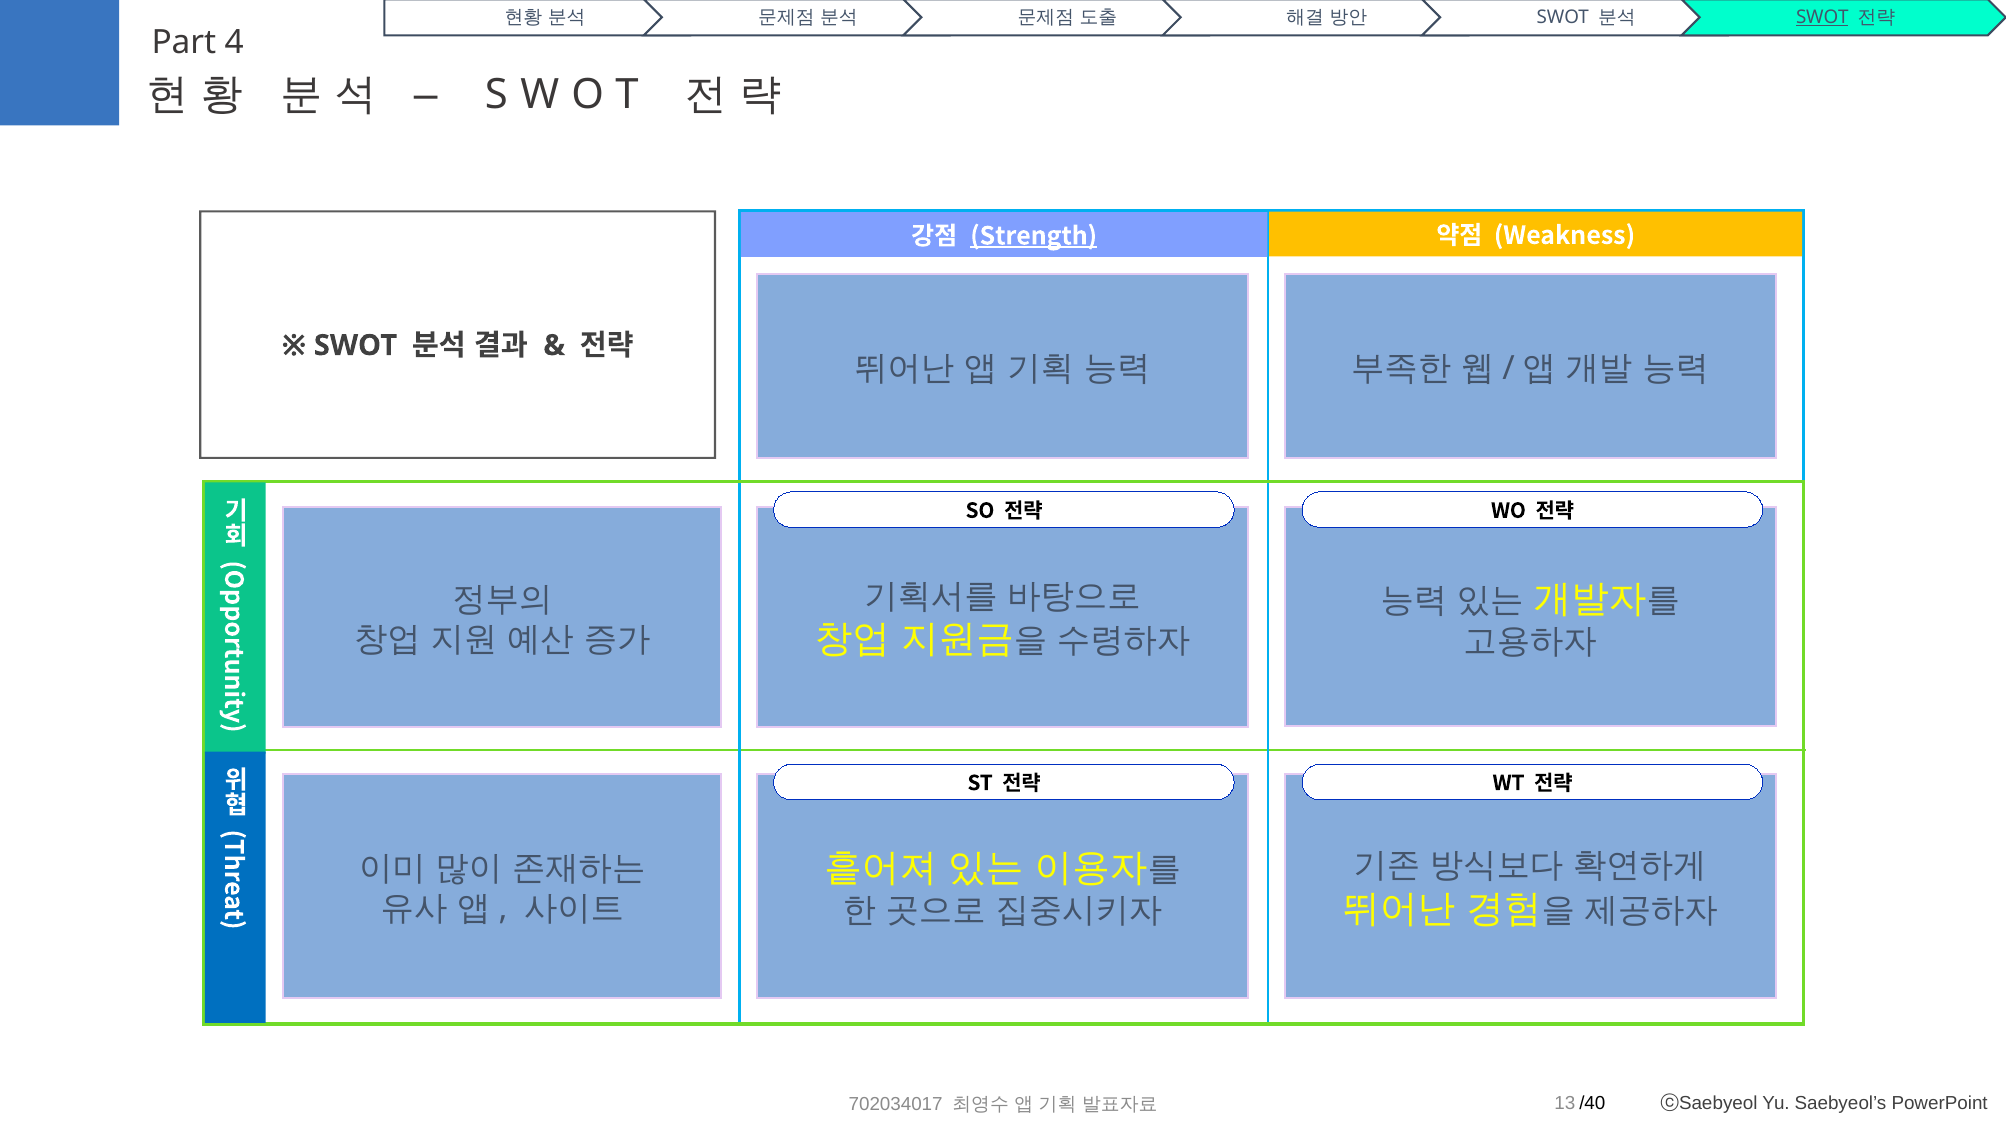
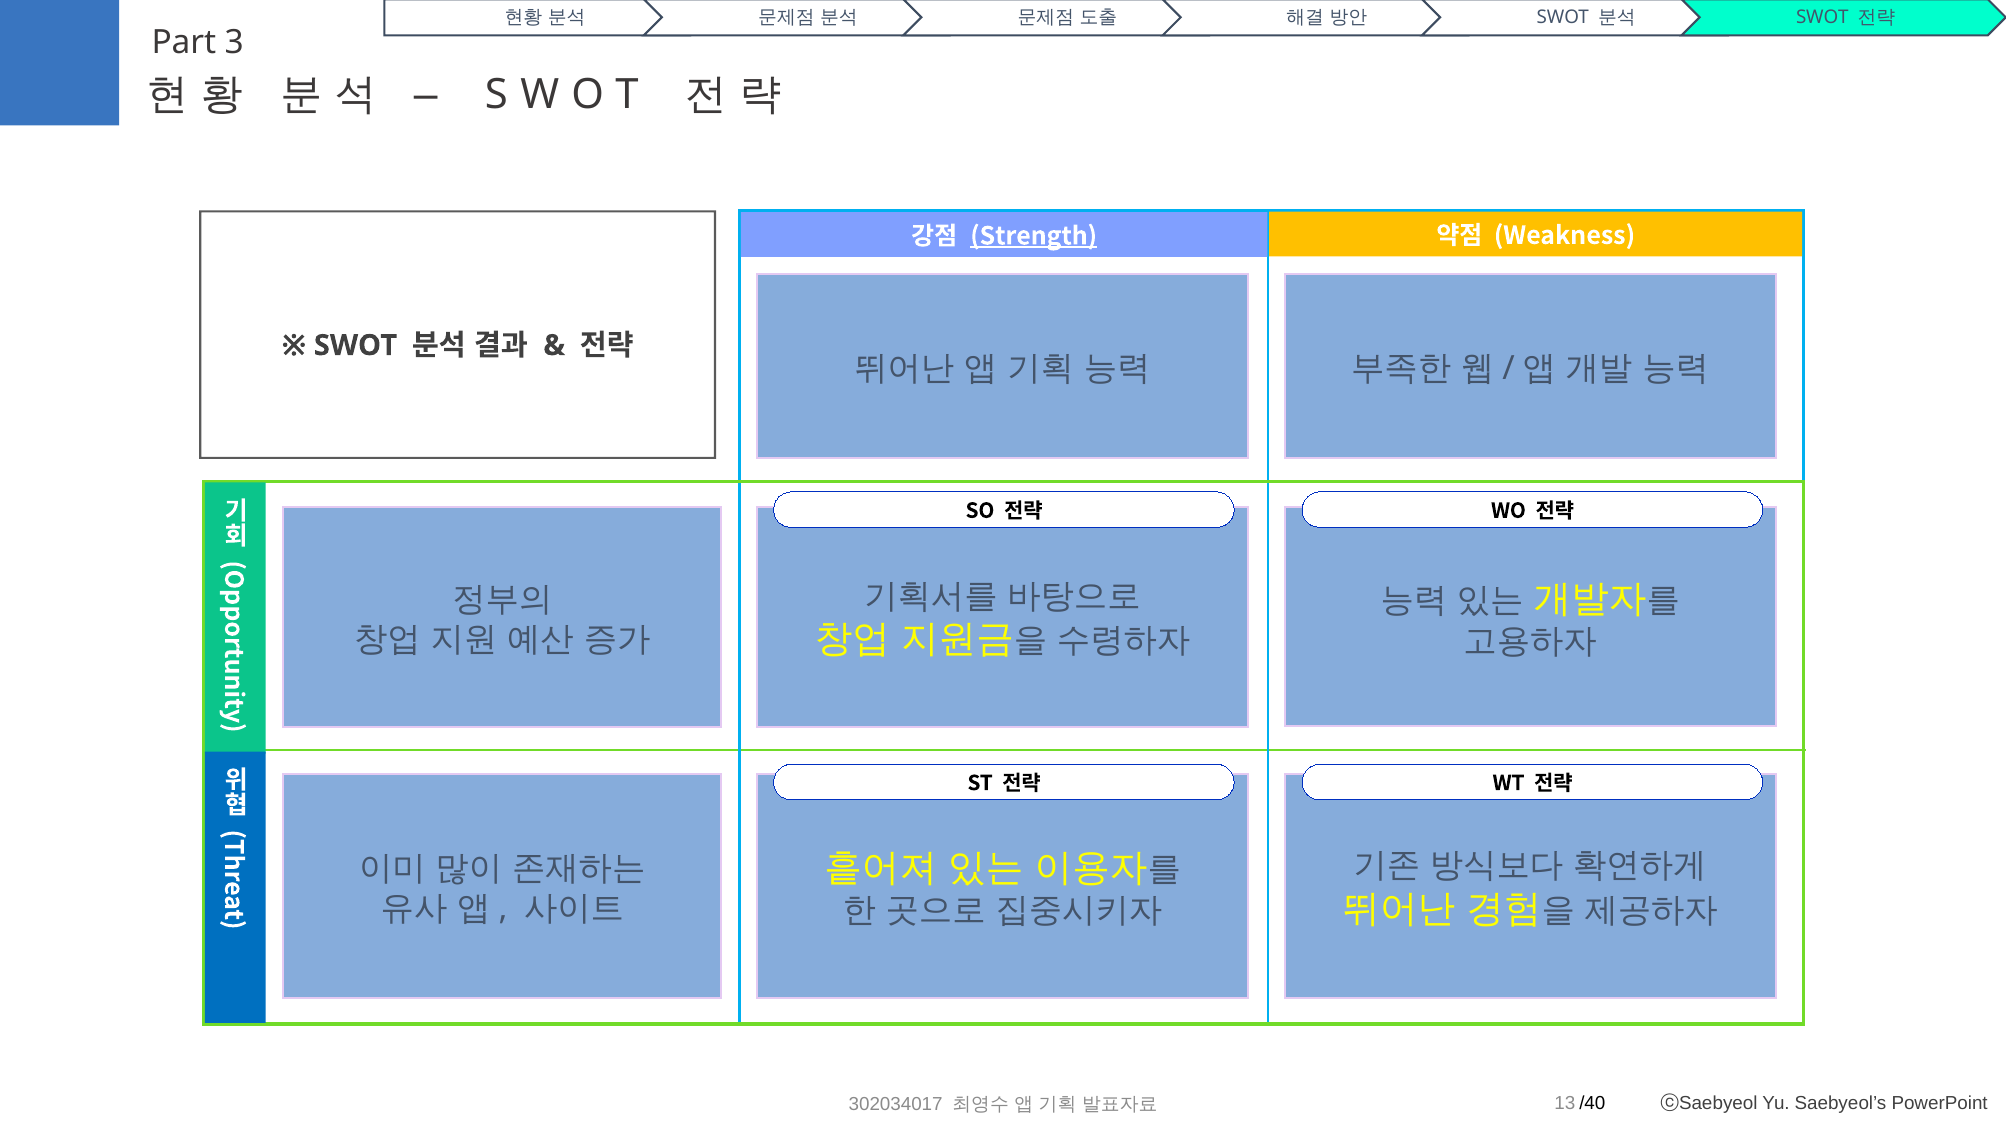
SWOT underline: present -> none (1822, 17)
4: 4 -> 3 (234, 43)
702034017: 702034017 -> 302034017 (896, 1104)
